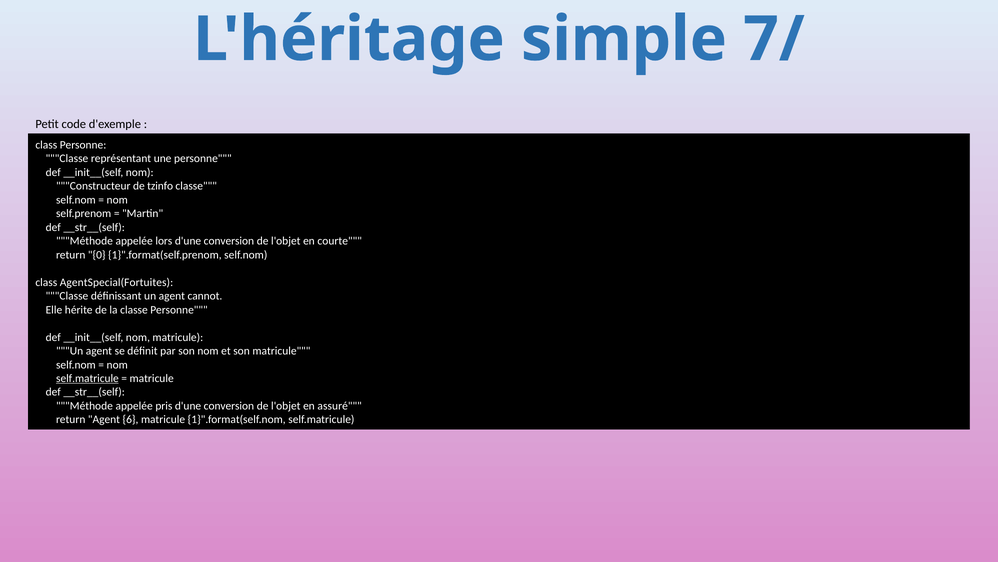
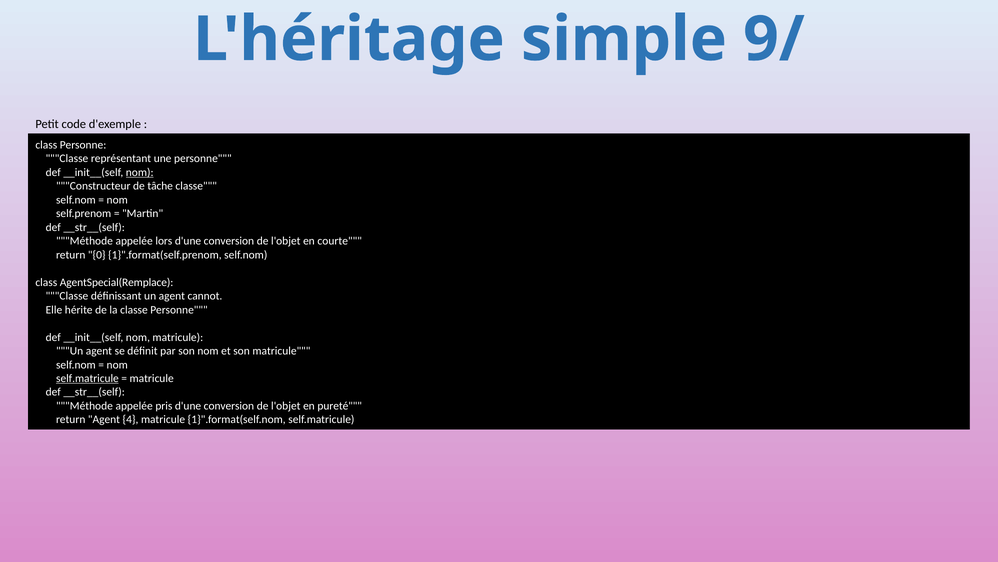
7/: 7/ -> 9/ (774, 39)
nom underline: none -> present (140, 172)
tzinfo: tzinfo -> tâche (160, 186)
AgentSpecial(Fortuites: AgentSpecial(Fortuites -> AgentSpecial(Remplace (117, 282)
assuré: assuré -> pureté (340, 406)
6: 6 -> 4 (131, 419)
